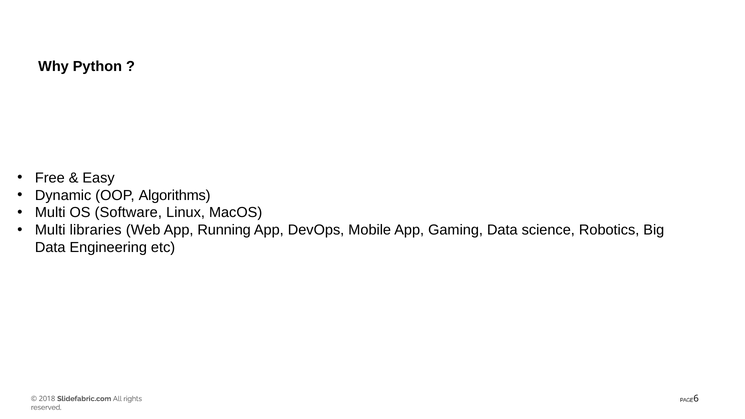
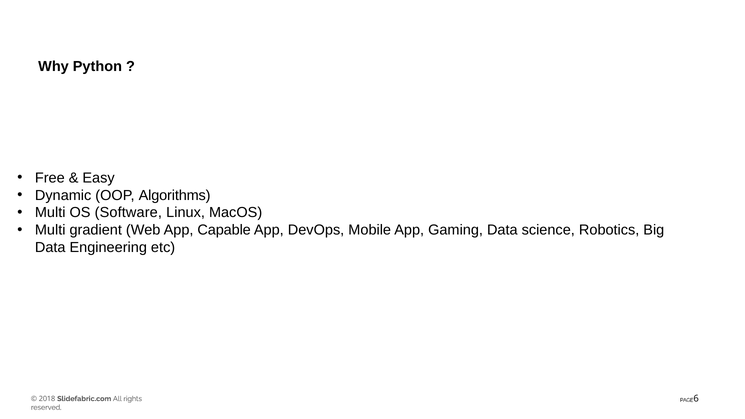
libraries: libraries -> gradient (96, 230)
Running: Running -> Capable (224, 230)
